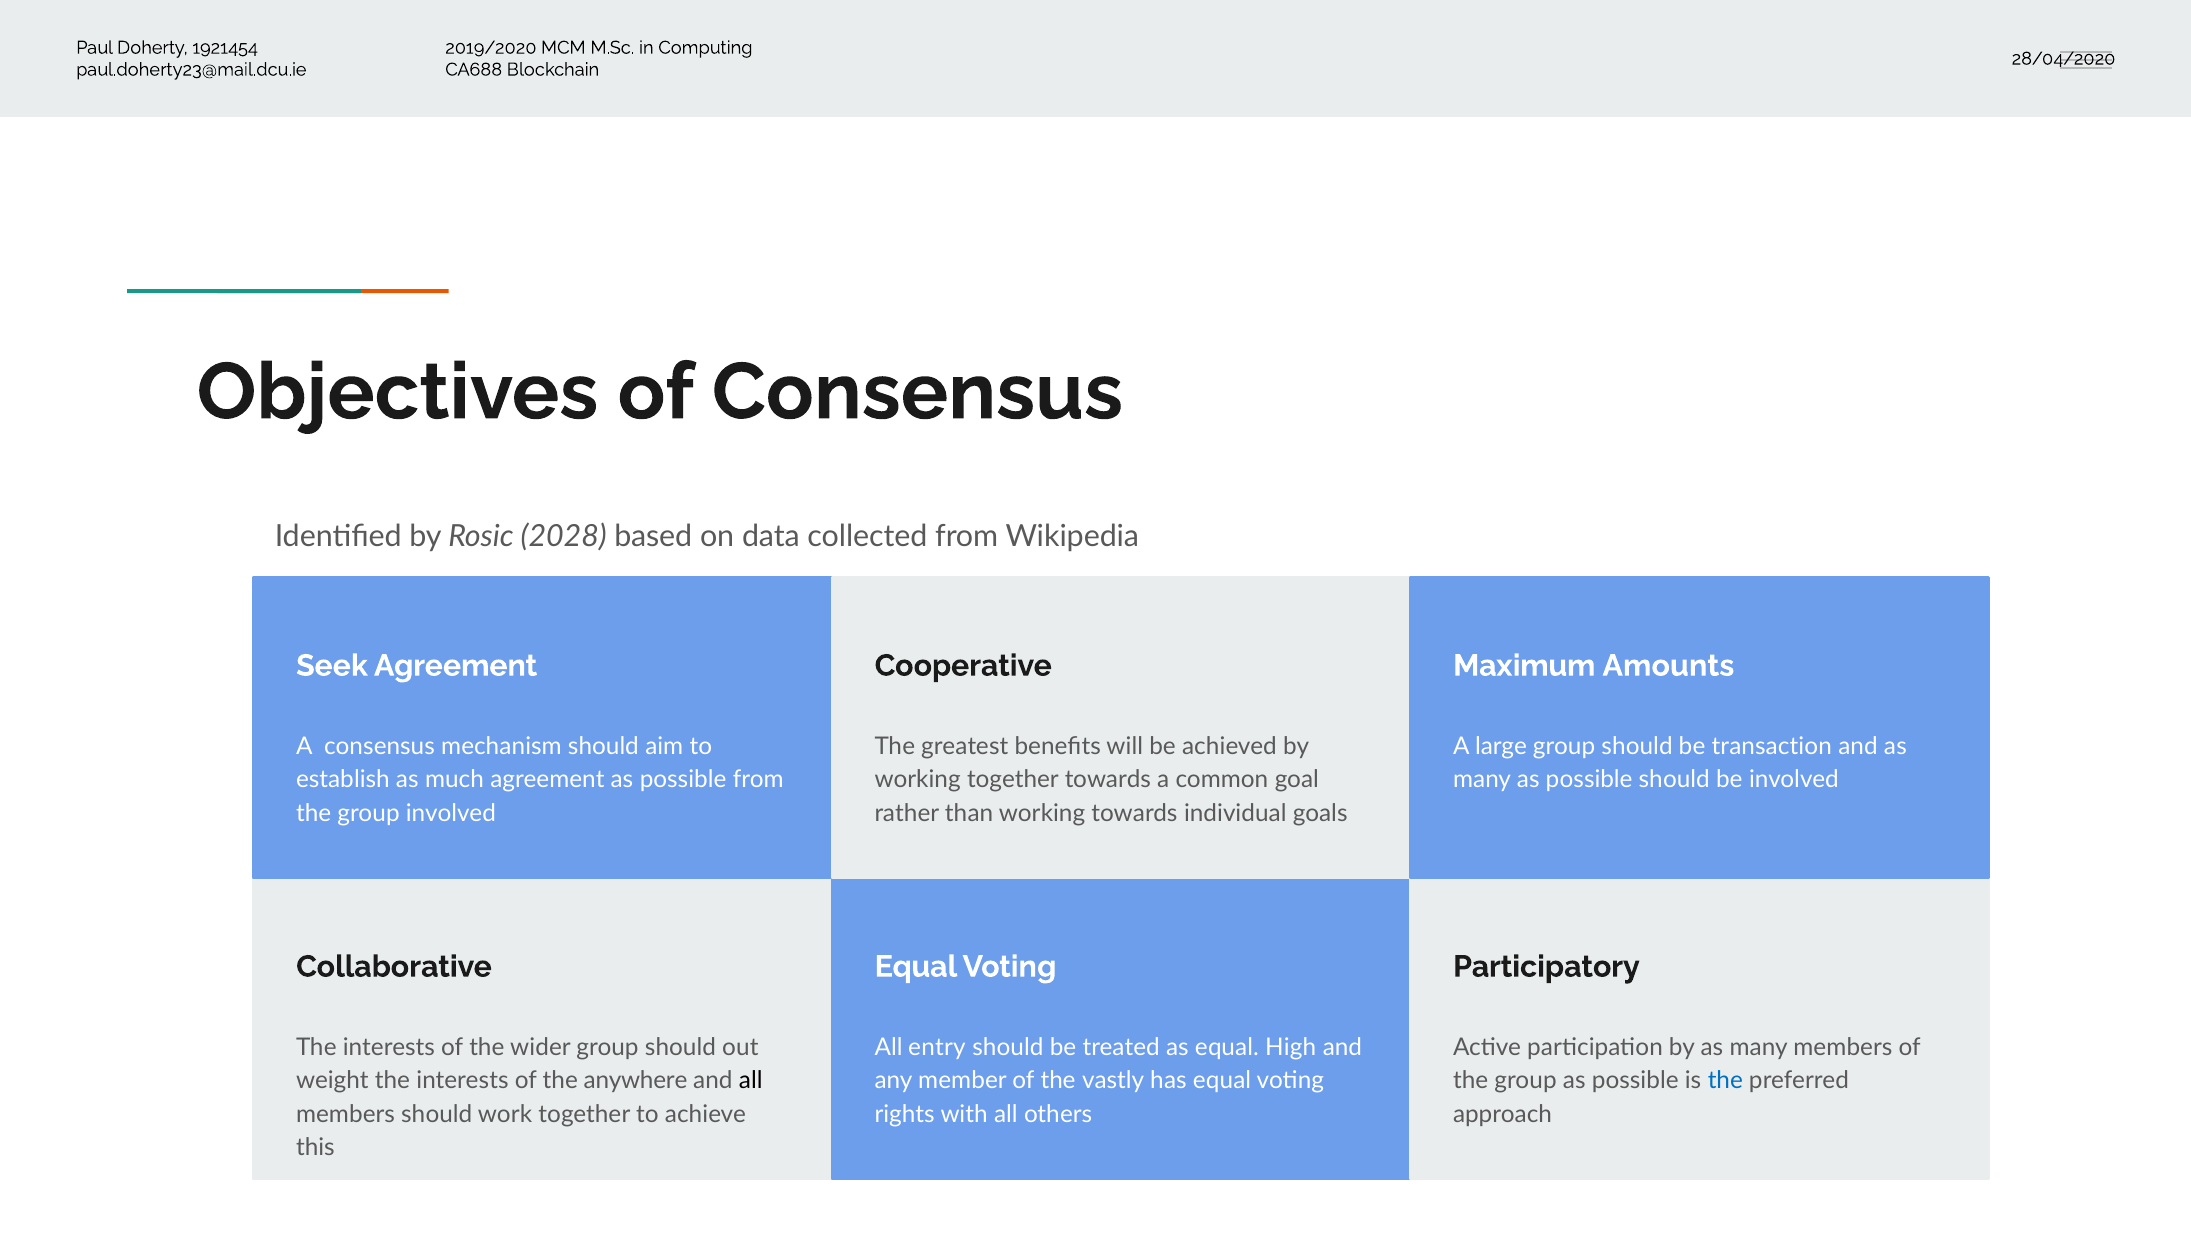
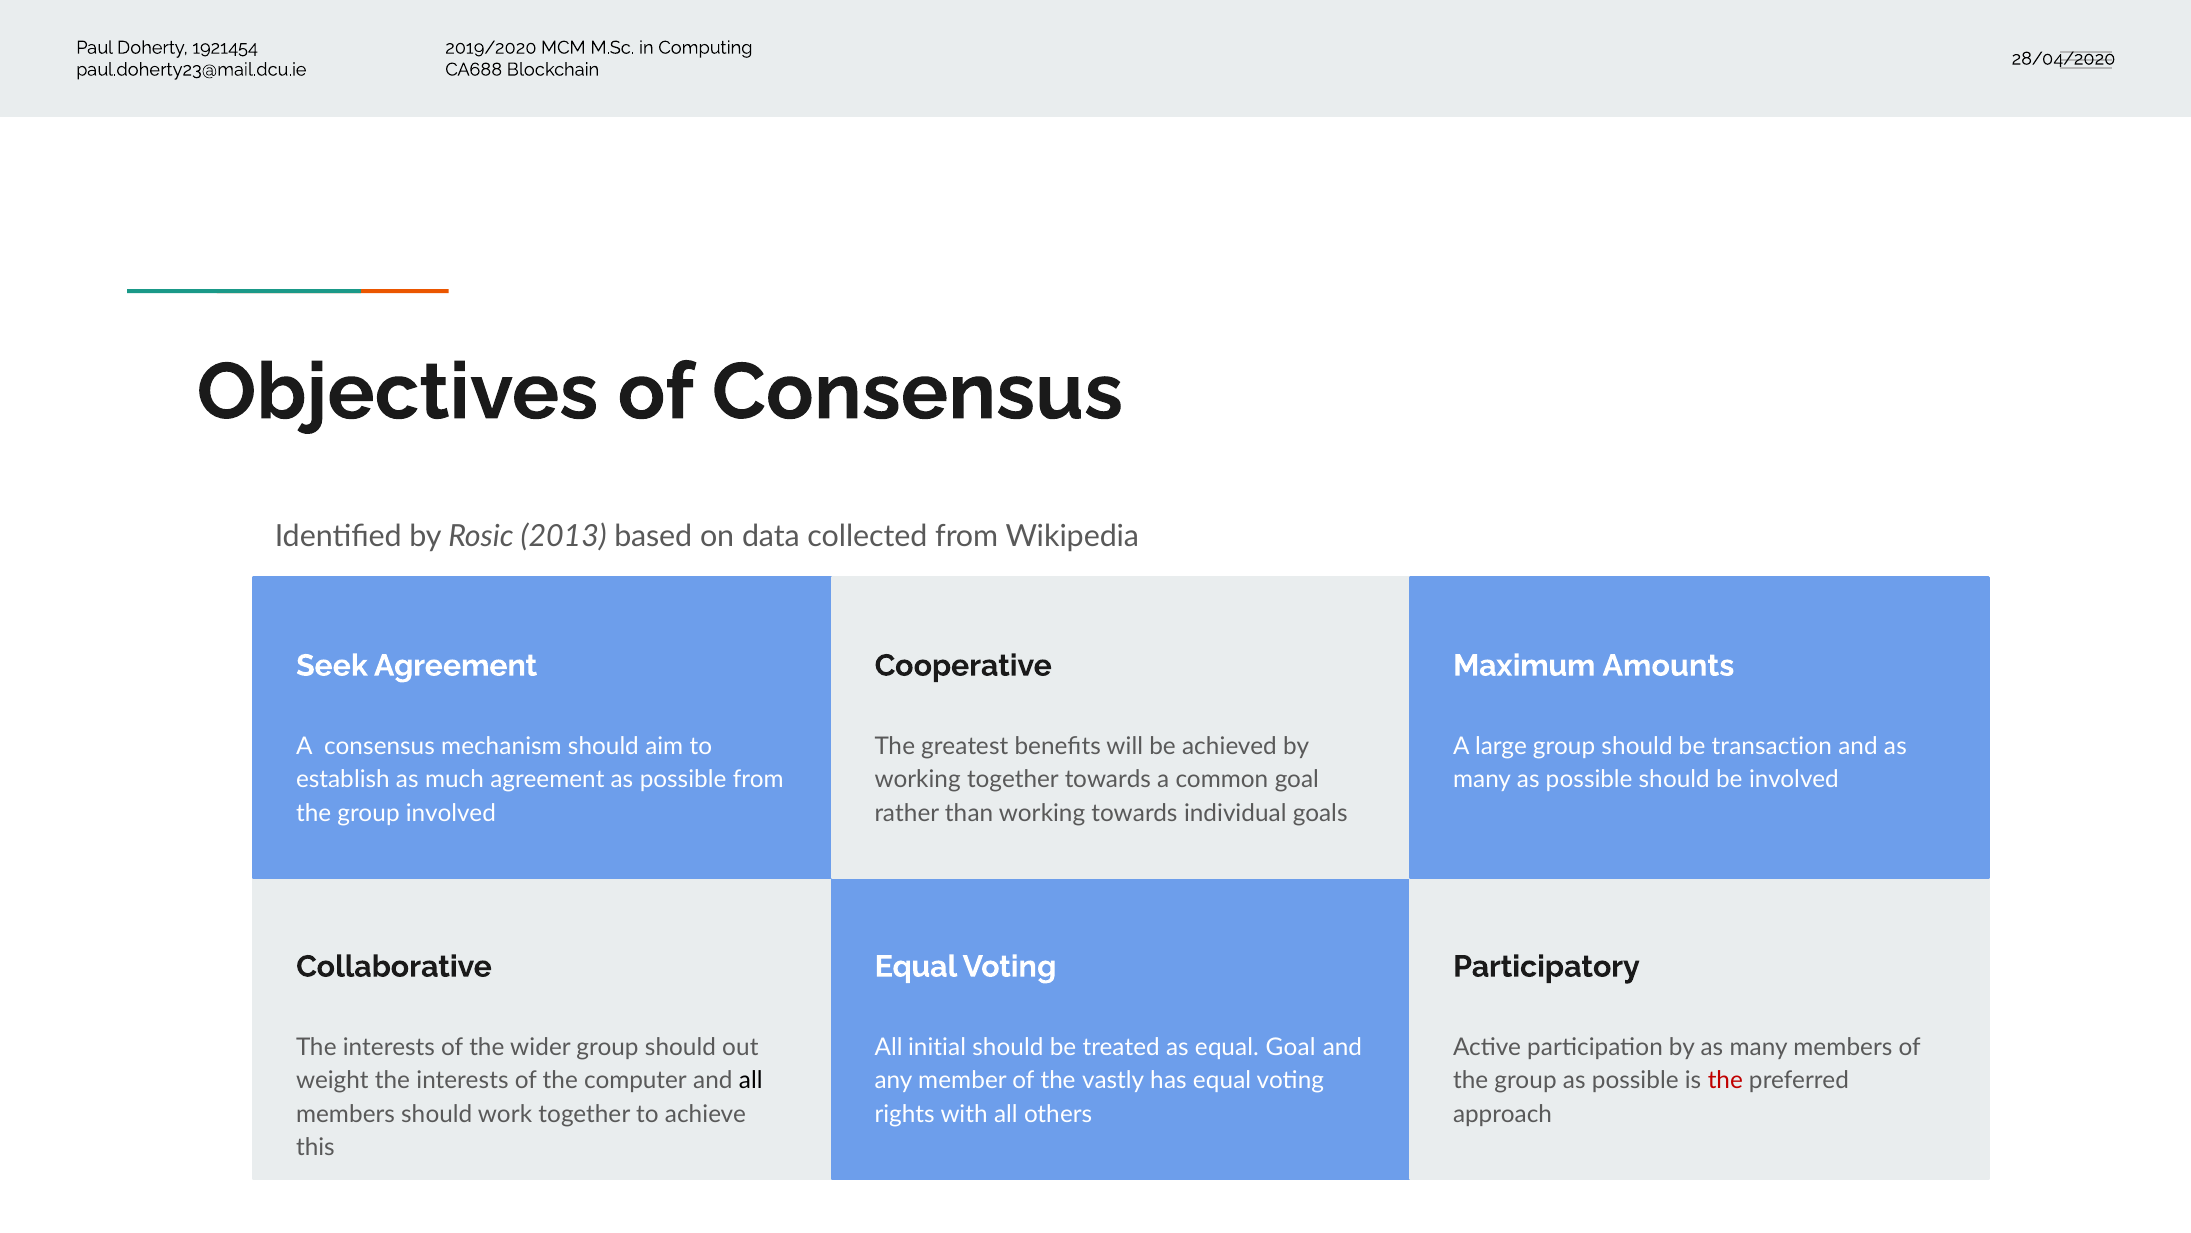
2028: 2028 -> 2013 (564, 536)
entry: entry -> initial (937, 1047)
equal High: High -> Goal (1291, 1047)
anywhere: anywhere -> computer (635, 1080)
the colour: blue -> red (1725, 1080)
